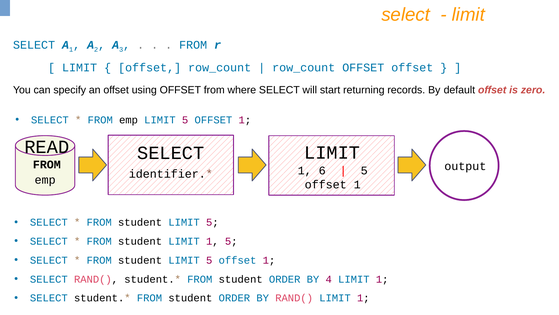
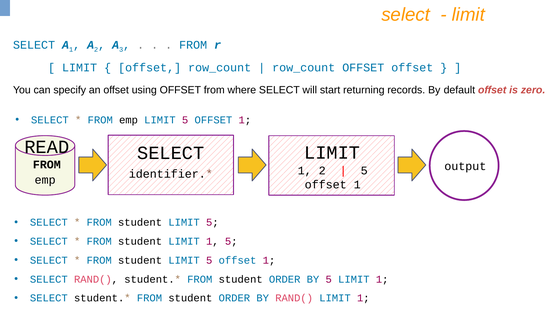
1 6: 6 -> 2 (322, 170)
BY 4: 4 -> 5 (329, 279)
